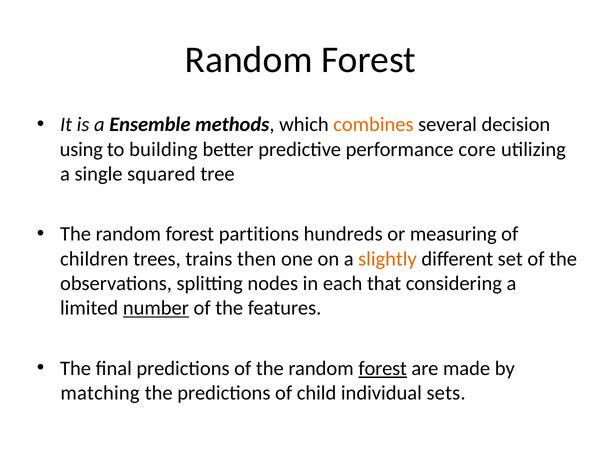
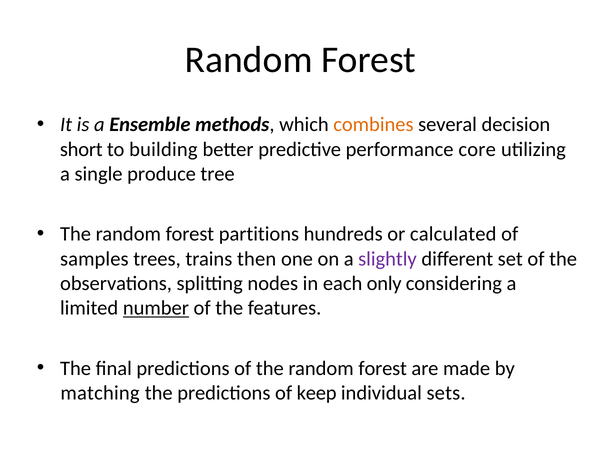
using: using -> short (81, 149)
squared: squared -> produce (162, 174)
measuring: measuring -> calculated (453, 234)
children: children -> samples (94, 259)
slightly colour: orange -> purple (387, 259)
that: that -> only (384, 283)
forest underline: present -> none (383, 368)
child: child -> keep (317, 393)
